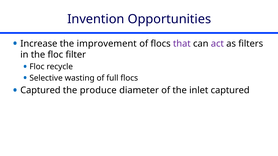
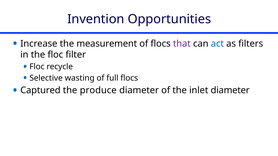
improvement: improvement -> measurement (107, 44)
act colour: purple -> blue (217, 44)
inlet captured: captured -> diameter (230, 91)
